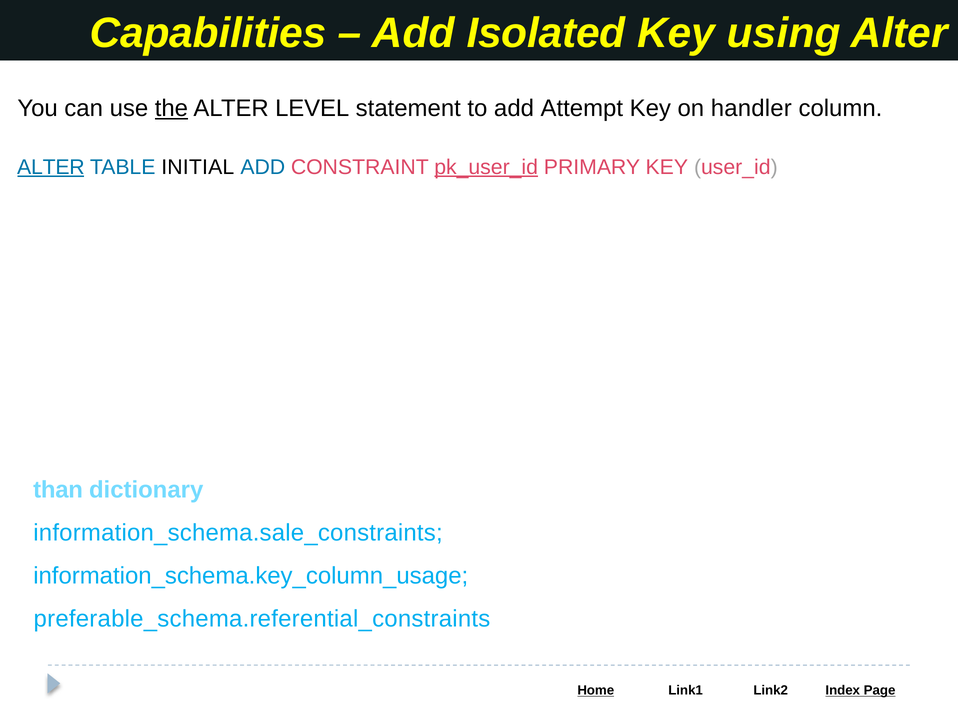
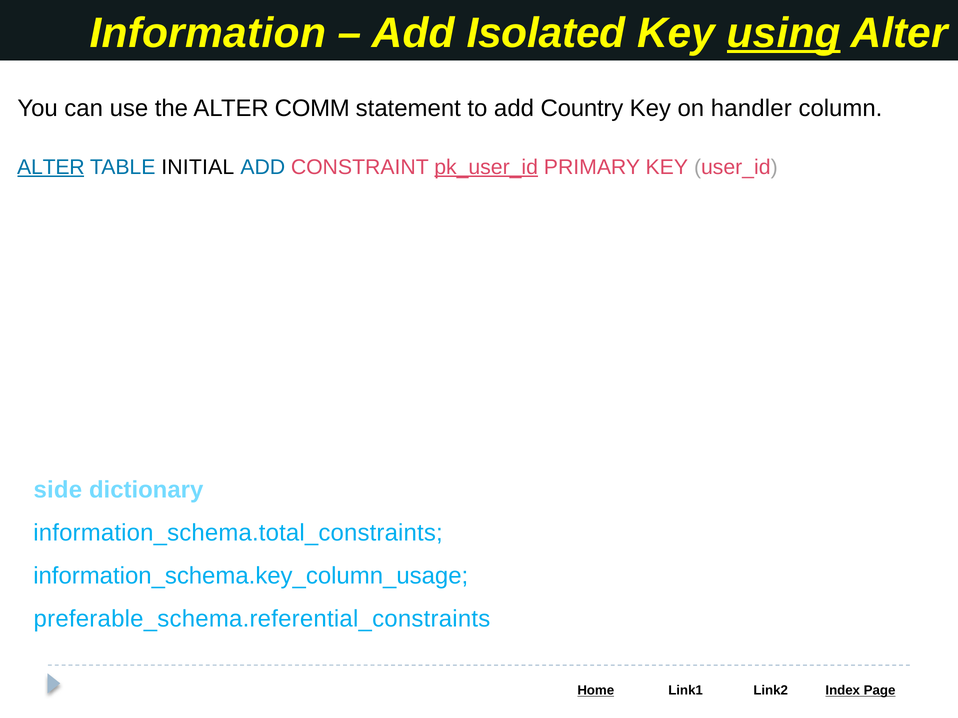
Capabilities: Capabilities -> Information (208, 33)
using underline: none -> present (784, 33)
the underline: present -> none (171, 109)
LEVEL: LEVEL -> COMM (312, 109)
Attempt: Attempt -> Country (582, 109)
than: than -> side (58, 490)
information_schema.sale_constraints: information_schema.sale_constraints -> information_schema.total_constraints (238, 533)
